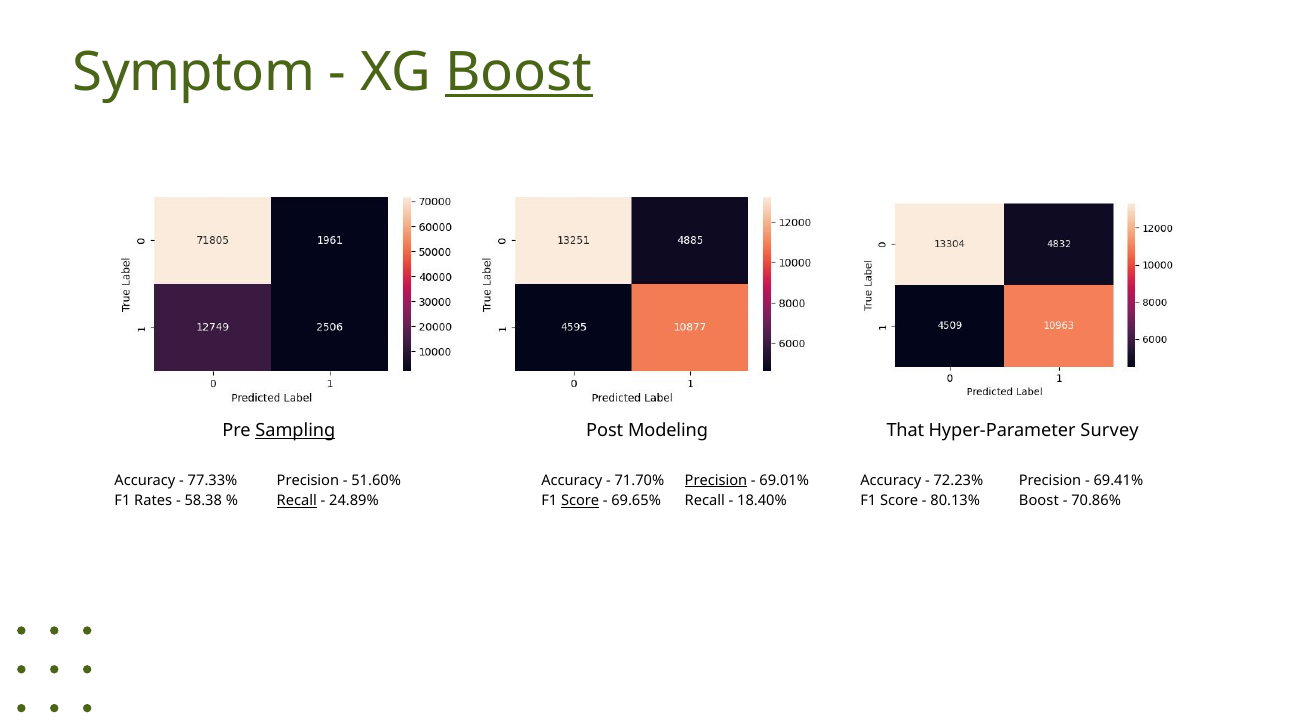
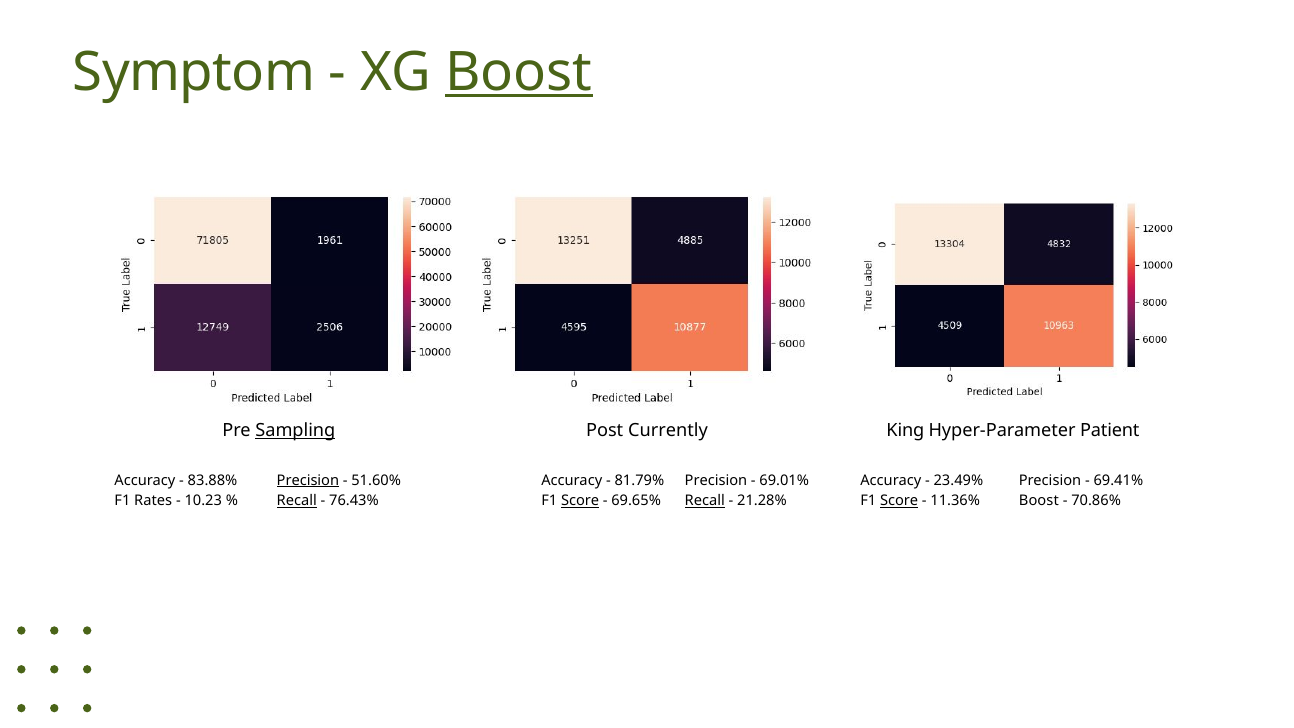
Modeling: Modeling -> Currently (668, 431)
That: That -> King (905, 431)
Survey: Survey -> Patient (1110, 431)
77.33%: 77.33% -> 83.88% (213, 480)
Precision underline: none -> present (308, 480)
71.70%: 71.70% -> 81.79% (639, 480)
Precision underline: present -> none (716, 480)
72.23%: 72.23% -> 23.49% (958, 480)
58.38: 58.38 -> 10.23 (203, 501)
24.89%: 24.89% -> 76.43% (354, 501)
Recall underline: none -> present (705, 501)
18.40%: 18.40% -> 21.28% (762, 501)
Score underline: none -> present (899, 501)
80.13%: 80.13% -> 11.36% (955, 501)
